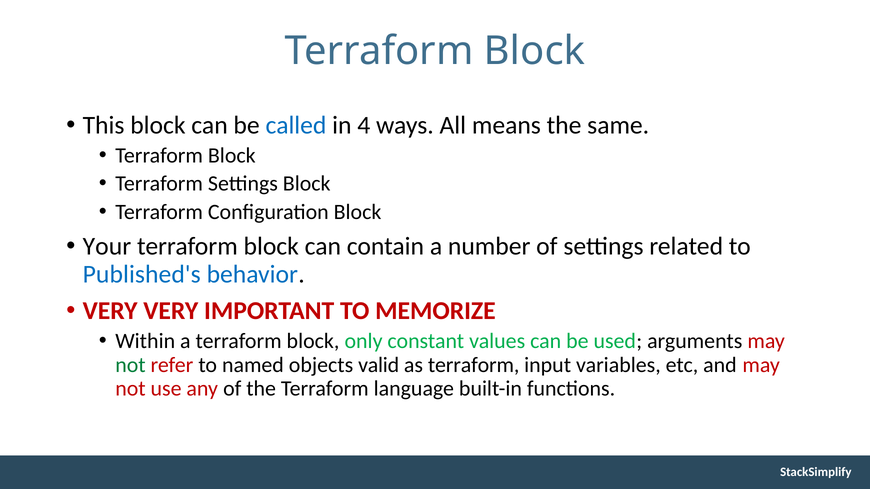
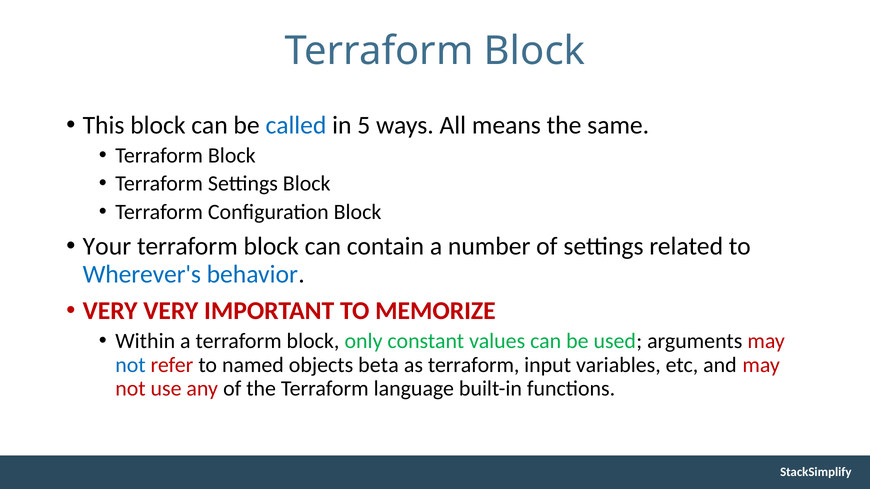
4: 4 -> 5 (364, 125)
Published's: Published's -> Wherever's (142, 274)
not colour: green -> blue (130, 365)
valid: valid -> beta (378, 365)
